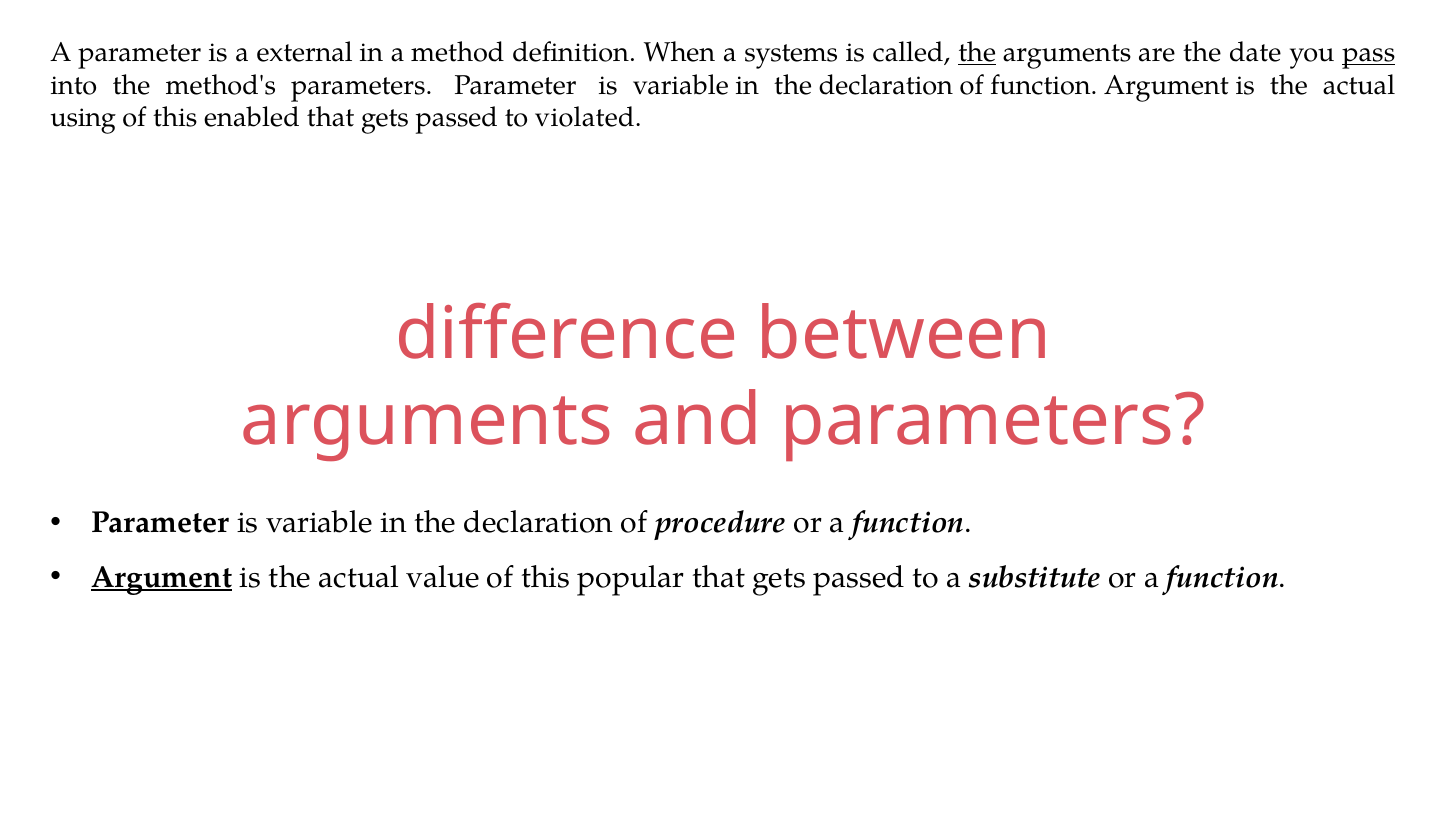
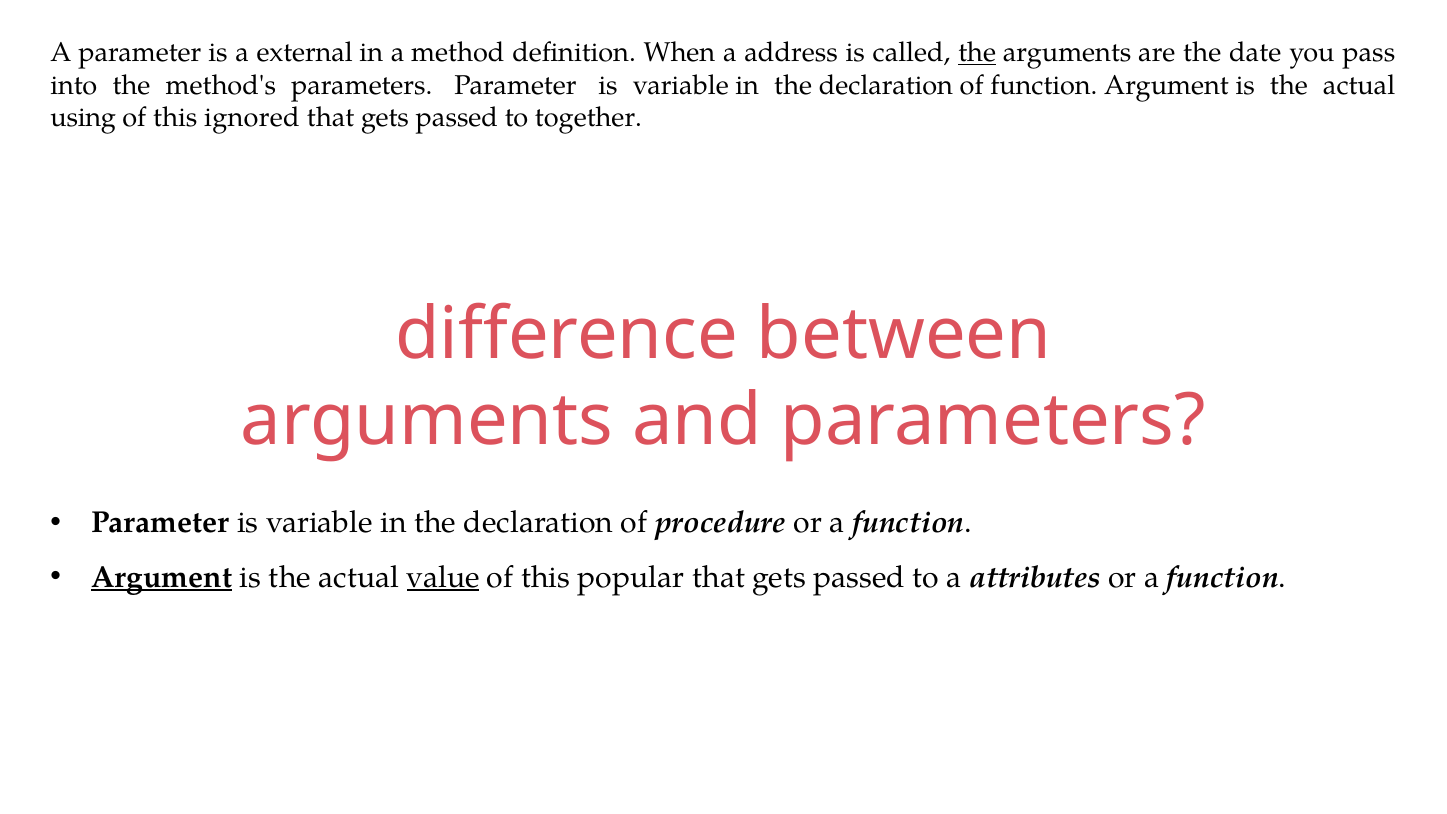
systems: systems -> address (791, 53)
pass underline: present -> none (1369, 53)
enabled: enabled -> ignored (252, 118)
violated: violated -> together (588, 118)
value underline: none -> present (443, 577)
substitute: substitute -> attributes (1035, 577)
